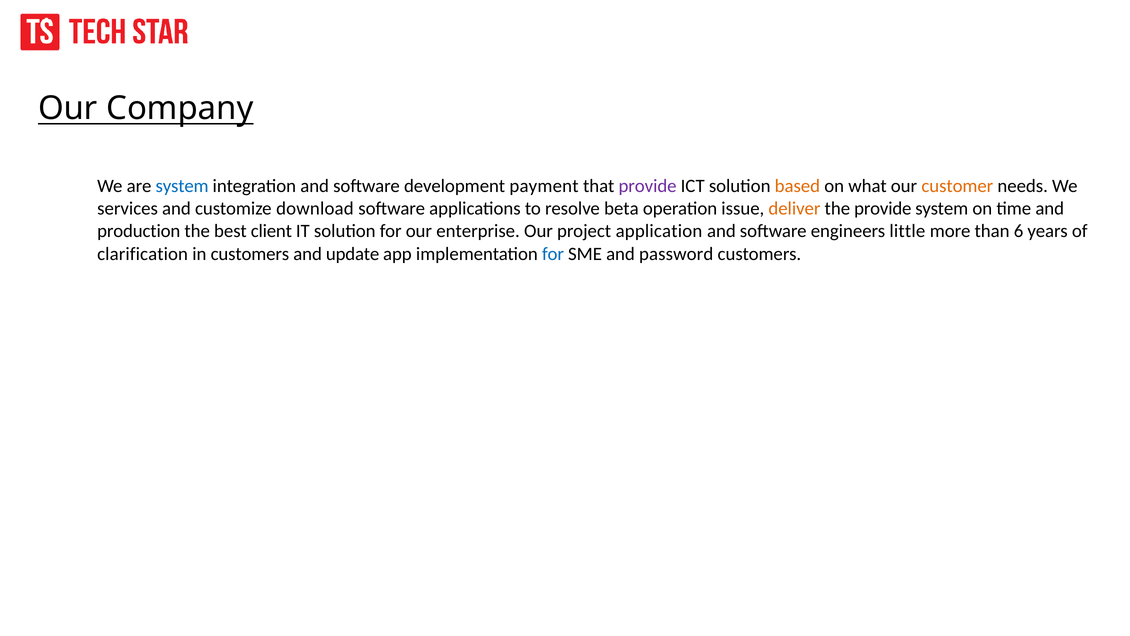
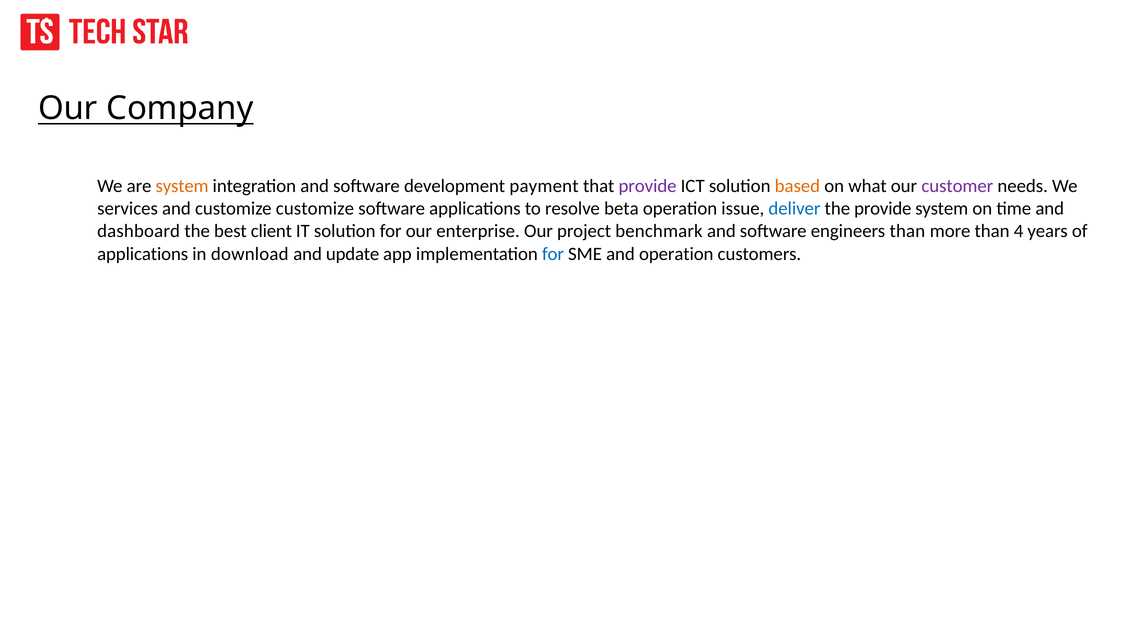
system colour: blue -> orange (182, 186)
customer colour: orange -> purple (957, 186)
customize download: download -> customize (315, 209)
deliver colour: orange -> blue (794, 209)
production: production -> dashboard (139, 231)
application: application -> benchmark (659, 231)
engineers little: little -> than (907, 231)
6: 6 -> 4 (1019, 231)
clarification: clarification -> applications (143, 254)
in customers: customers -> download (250, 254)
and password: password -> operation (676, 254)
